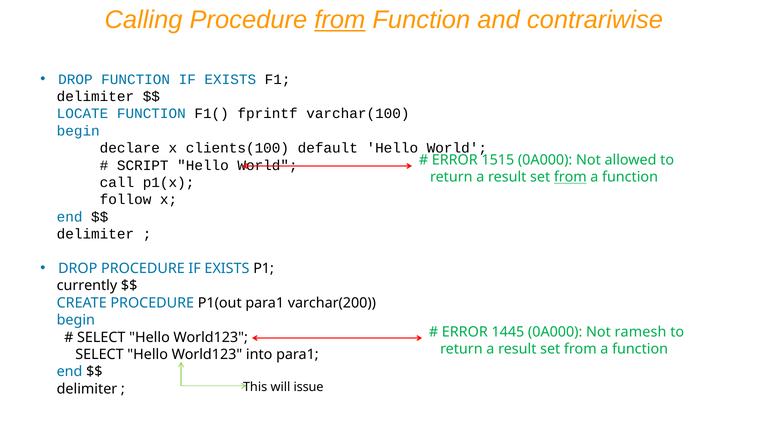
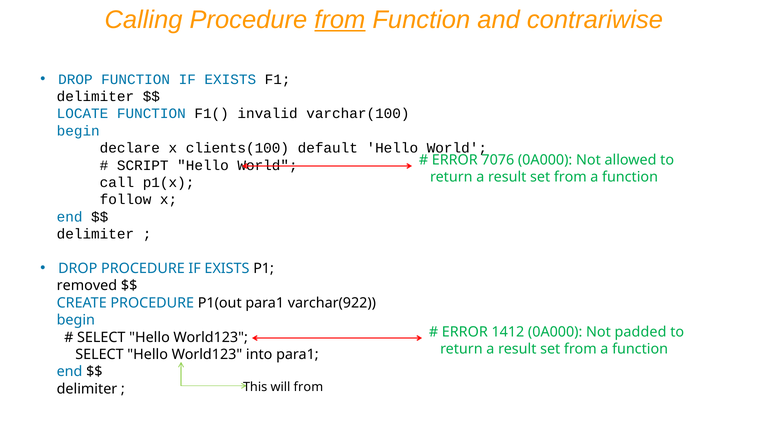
fprintf: fprintf -> invalid (268, 114)
1515: 1515 -> 7076 (498, 160)
from underline: present -> none (570, 177)
currently: currently -> removed (87, 286)
varchar(200: varchar(200 -> varchar(922 (332, 303)
1445: 1445 -> 1412 (508, 332)
ramesh: ramesh -> padded (641, 332)
will issue: issue -> from (308, 387)
